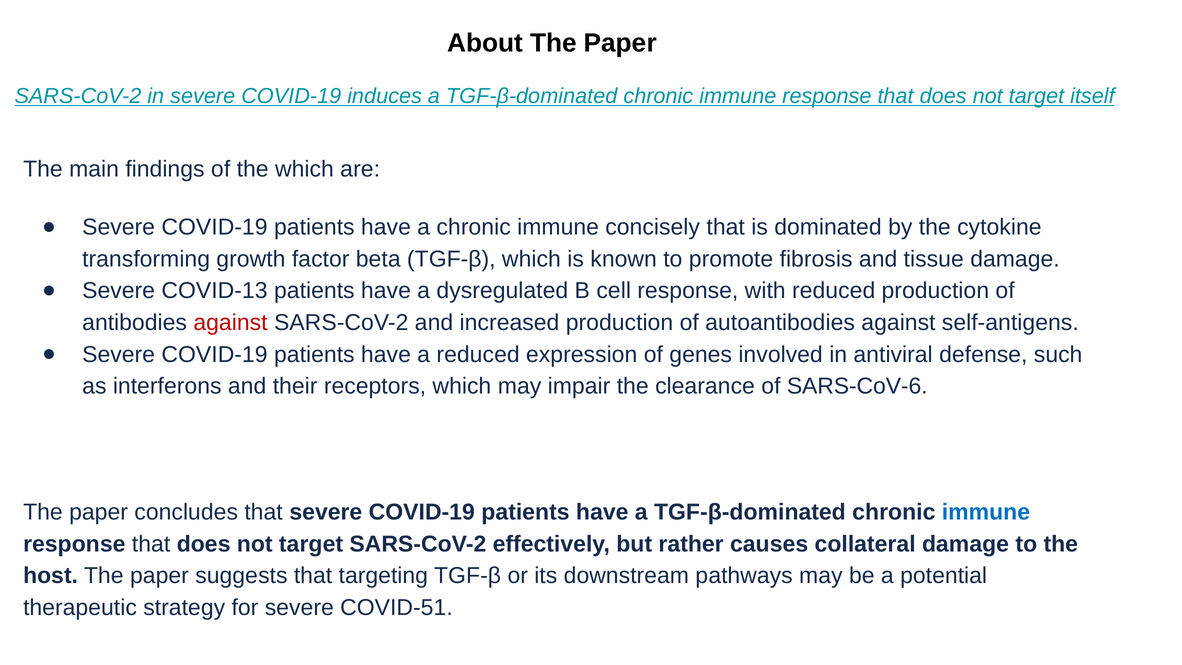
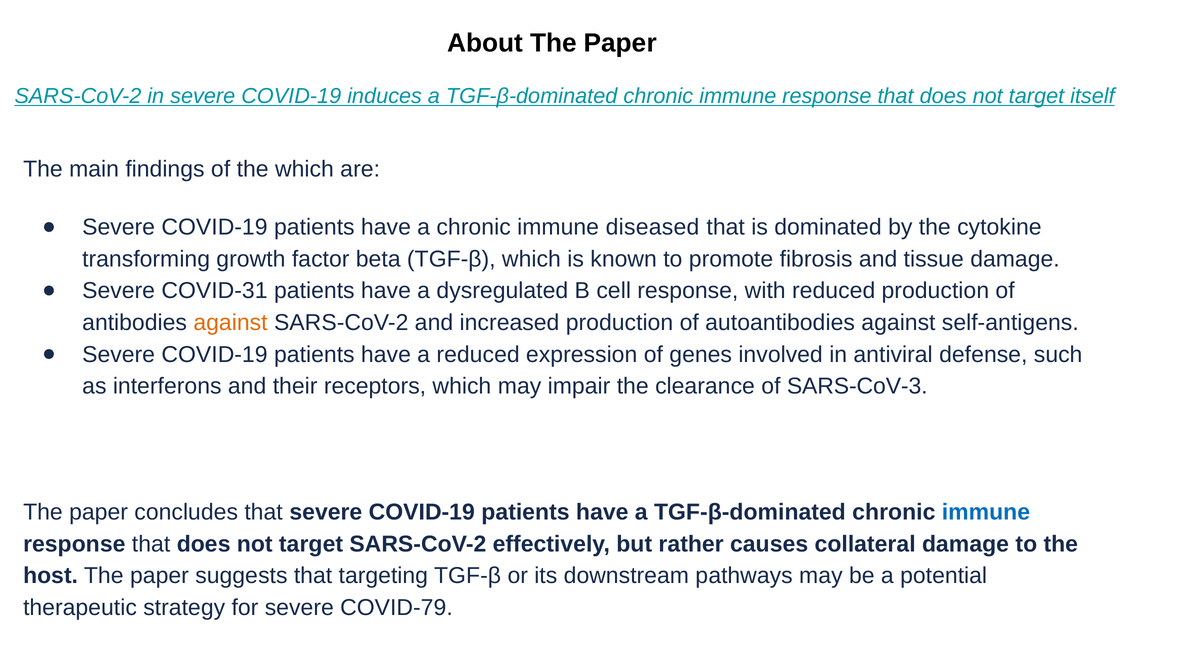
concisely: concisely -> diseased (653, 227)
COVID-13: COVID-13 -> COVID-31 (215, 291)
against colour: red -> orange (230, 323)
SARS-CoV-6: SARS-CoV-6 -> SARS-CoV-3 (857, 386)
COVID-51: COVID-51 -> COVID-79 (396, 607)
